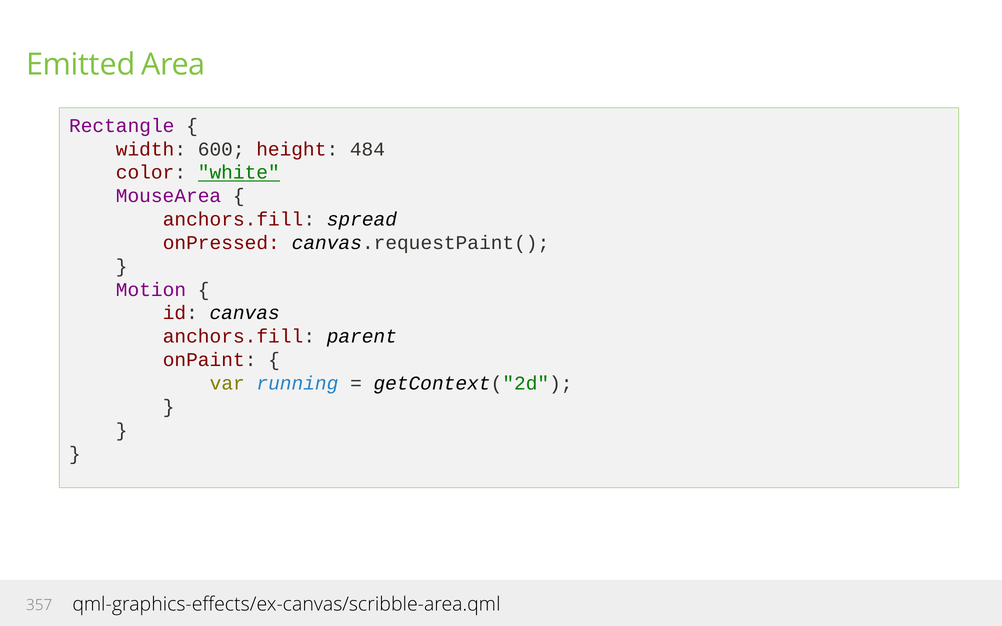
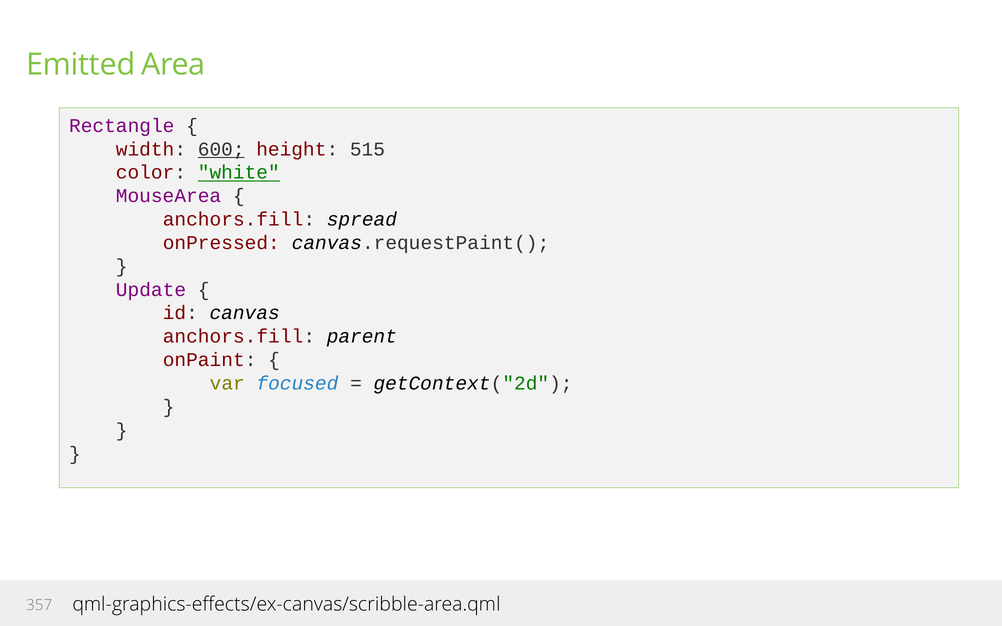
600 underline: none -> present (221, 149)
484: 484 -> 515 (367, 149)
Motion: Motion -> Update (151, 290)
running: running -> focused (297, 383)
